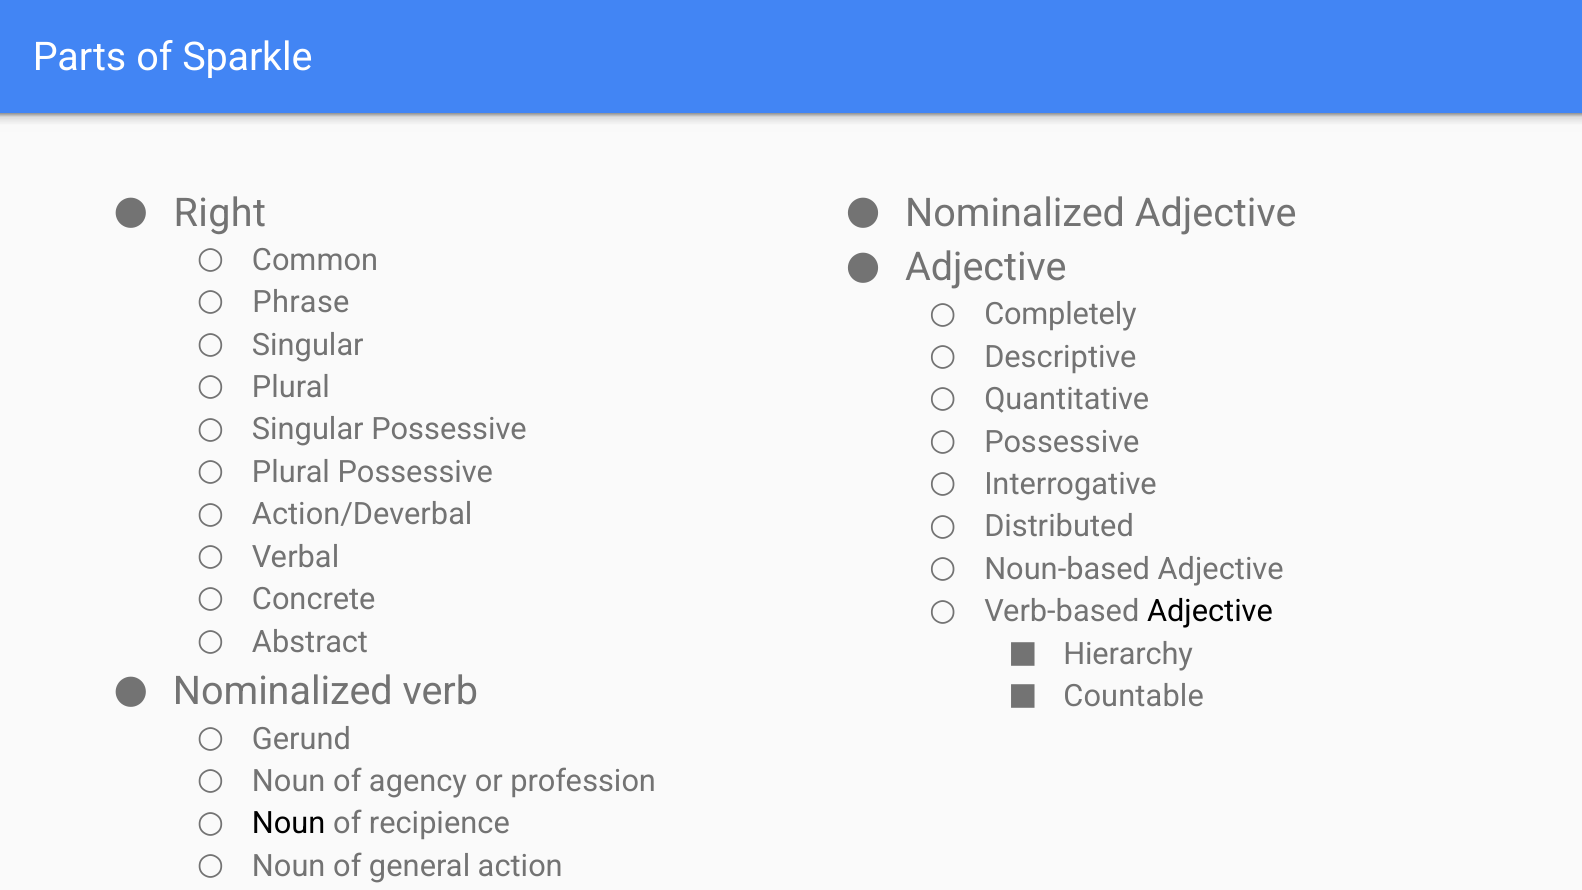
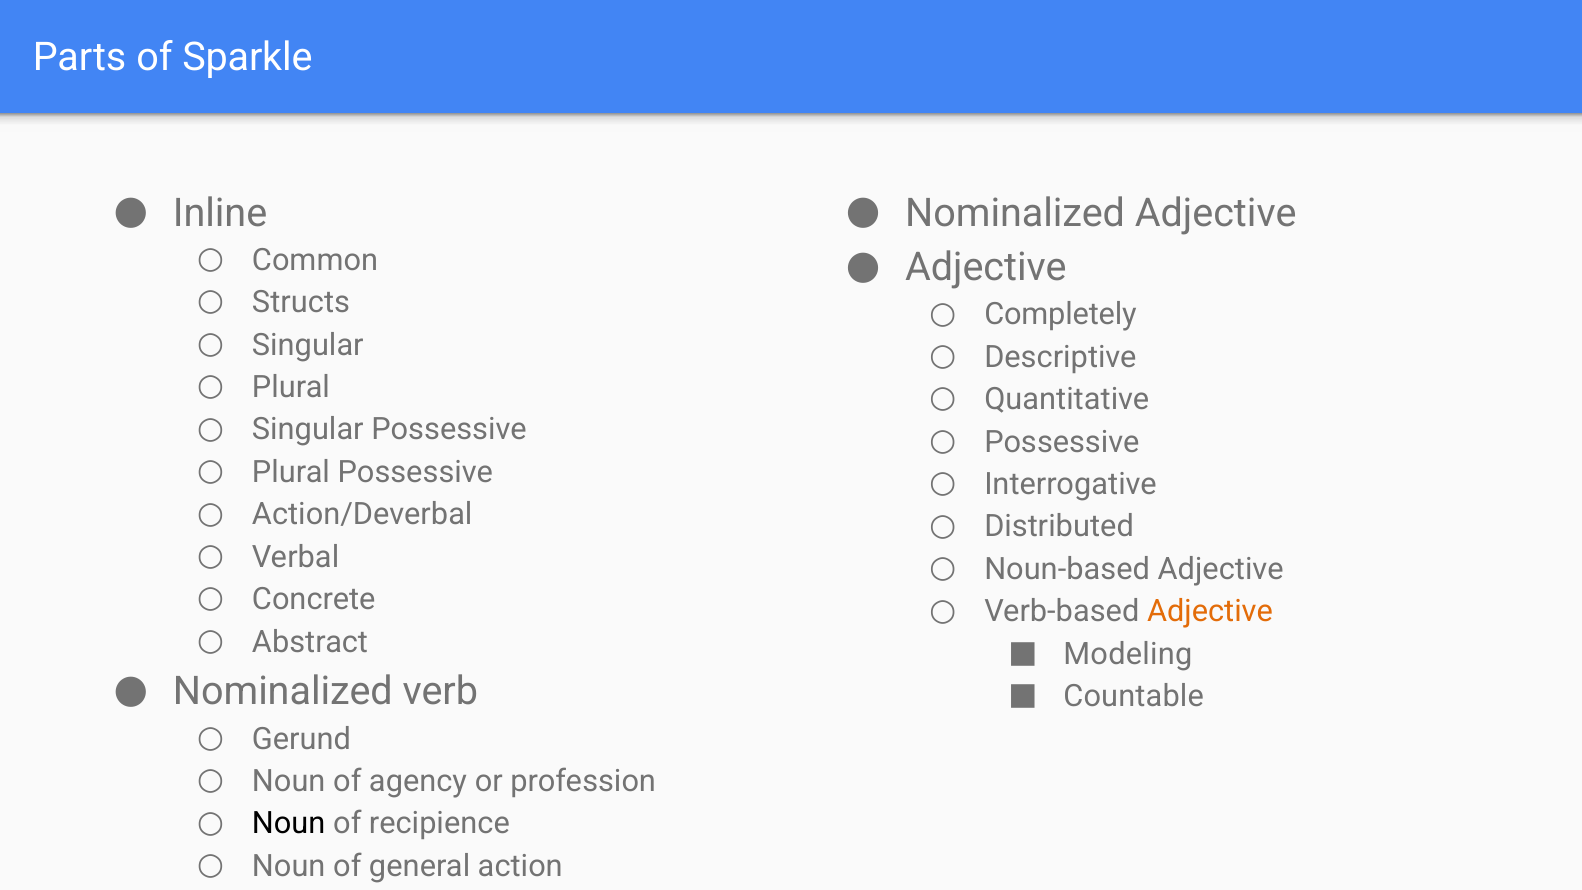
Right: Right -> Inline (220, 213)
Phrase: Phrase -> Structs (301, 303)
Adjective colour: black -> orange (1210, 612)
Hierarchy: Hierarchy -> Modeling (1128, 654)
